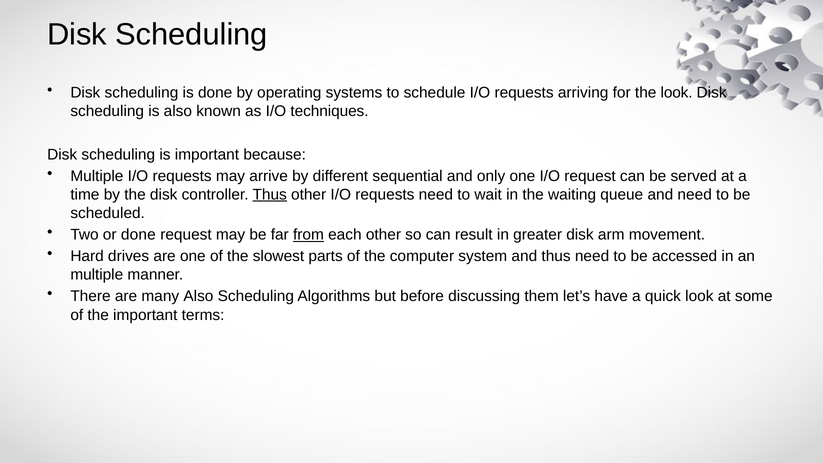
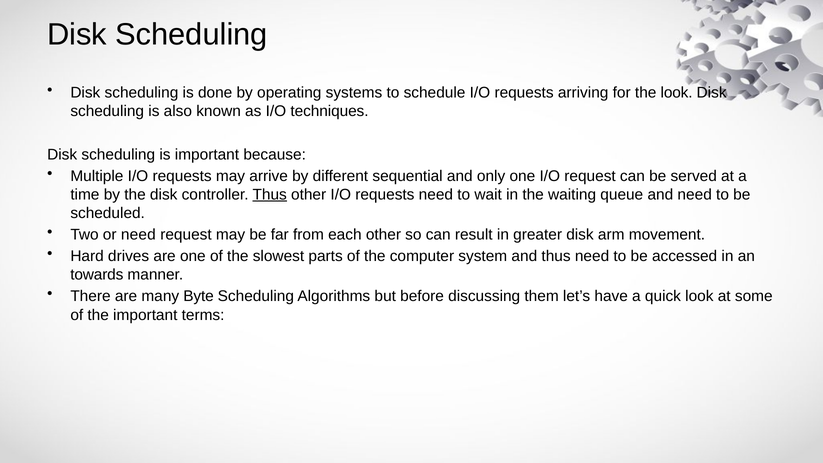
or done: done -> need (138, 235)
from underline: present -> none (308, 235)
multiple: multiple -> towards (97, 275)
many Also: Also -> Byte (199, 296)
